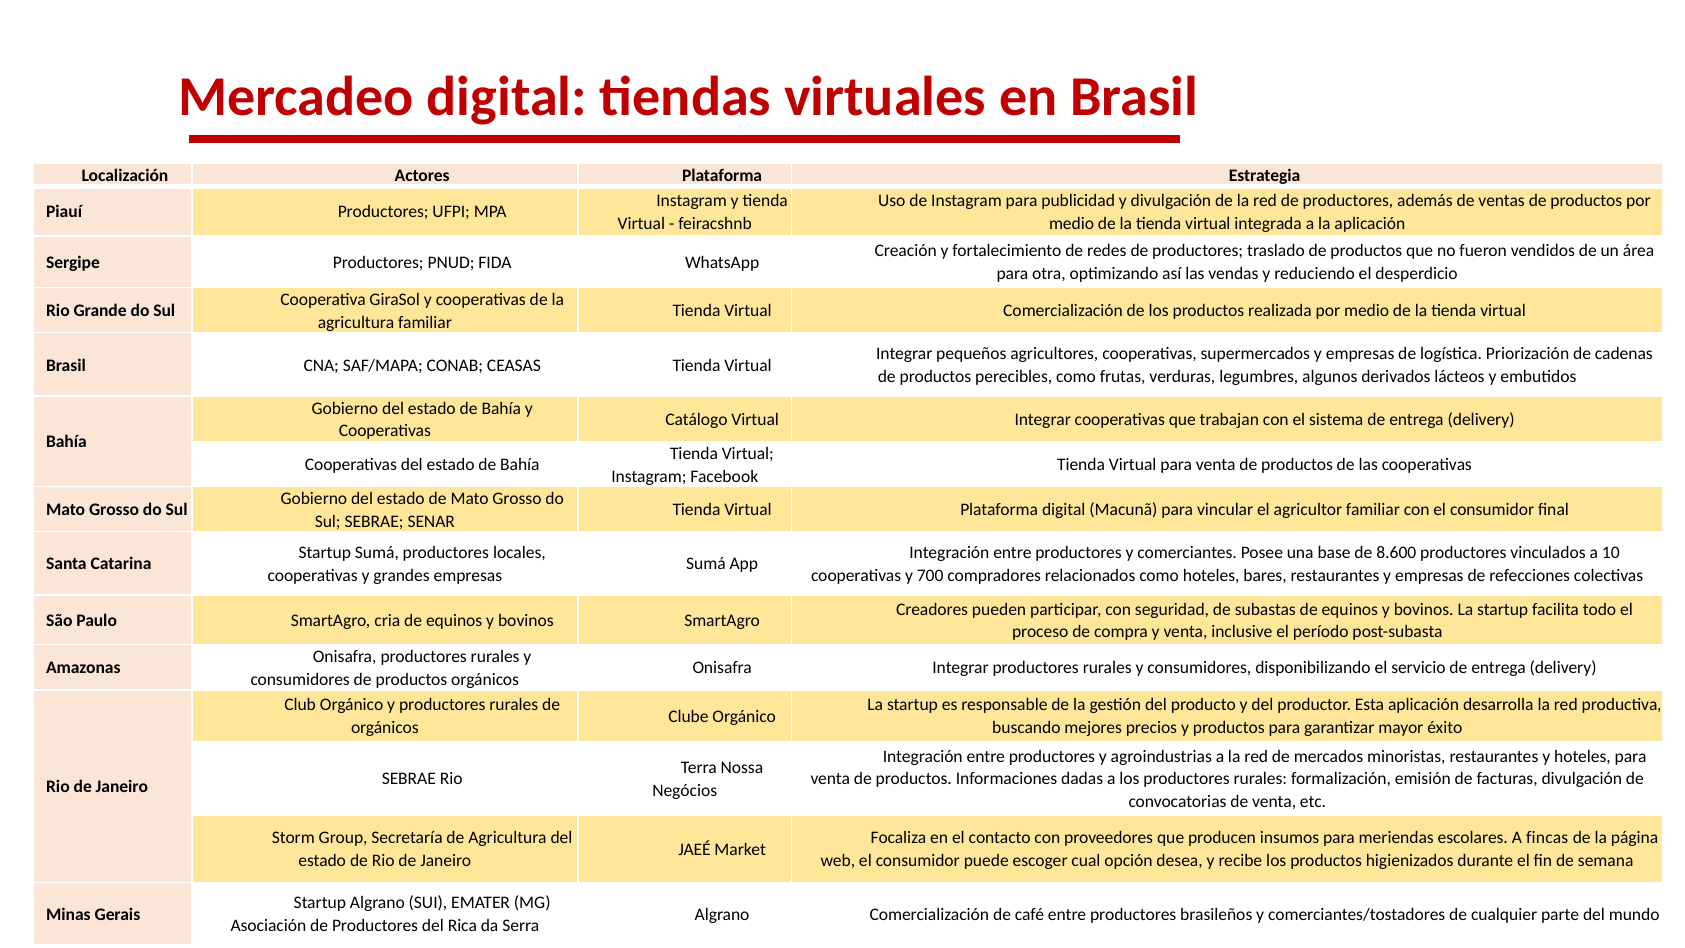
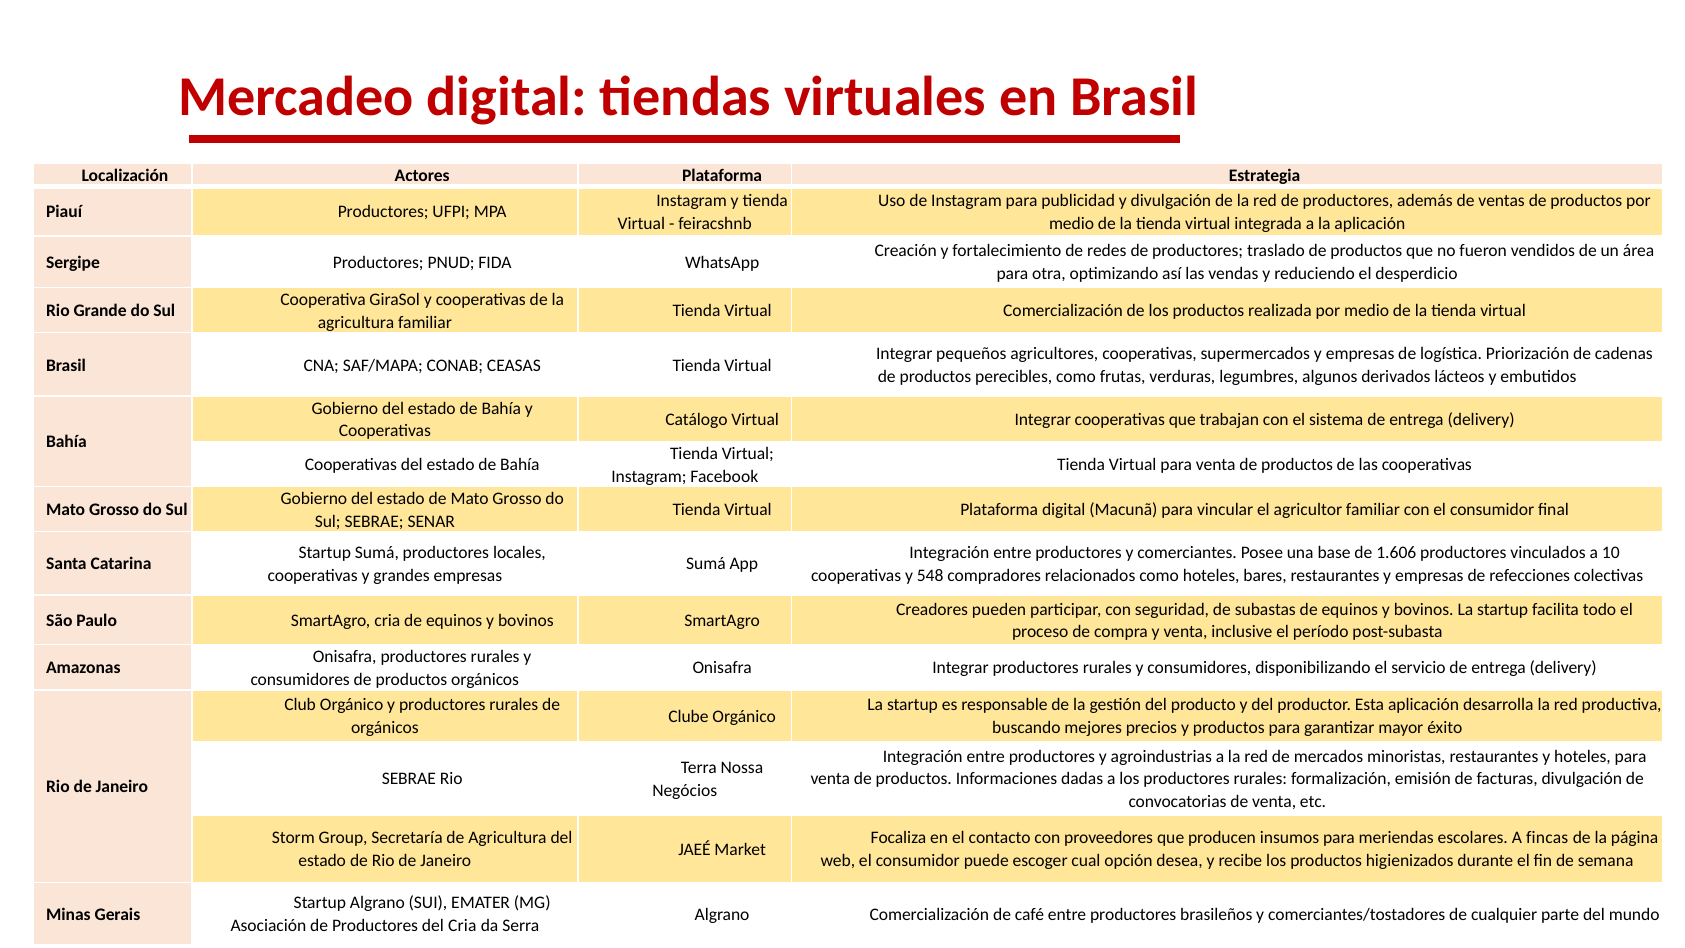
8.600: 8.600 -> 1.606 (1396, 553)
700: 700 -> 548 (930, 575)
del Rica: Rica -> Cria (462, 926)
